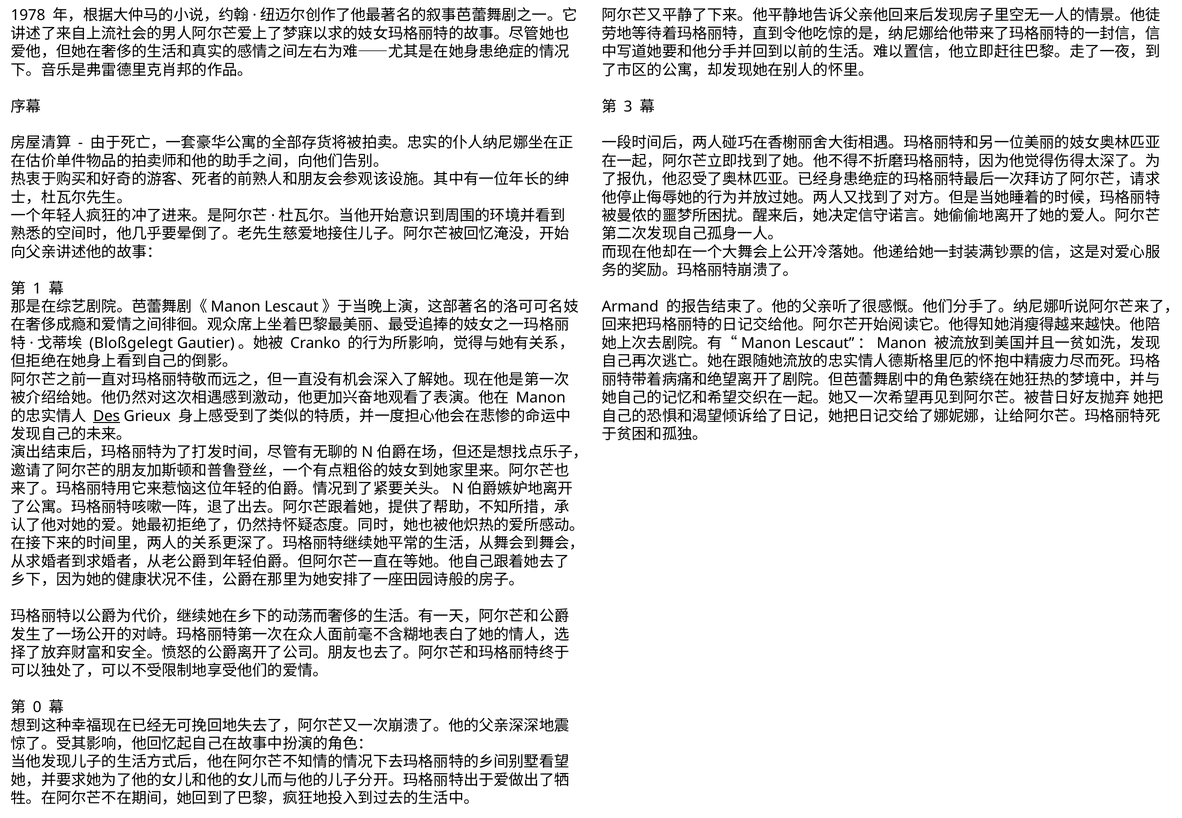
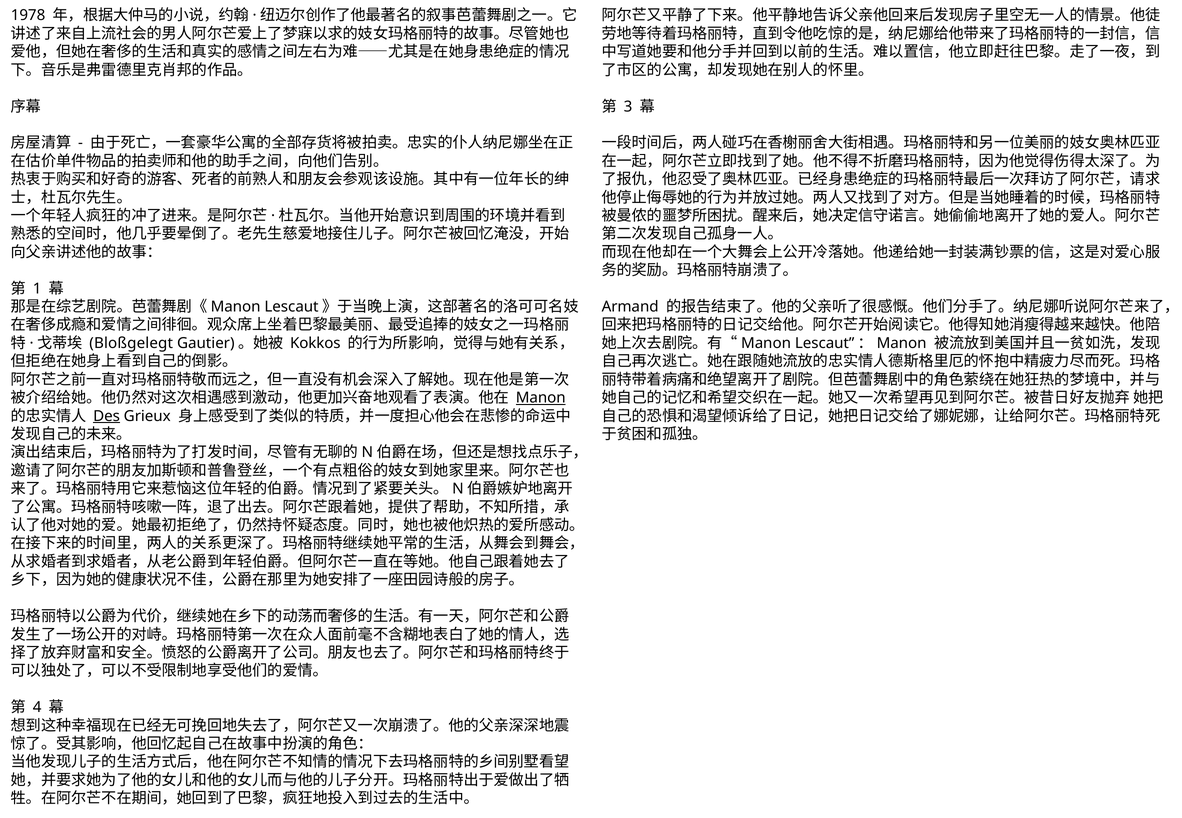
Cranko: Cranko -> Kokkos (315, 343)
Manon underline: none -> present (541, 398)
0: 0 -> 4 (37, 708)
